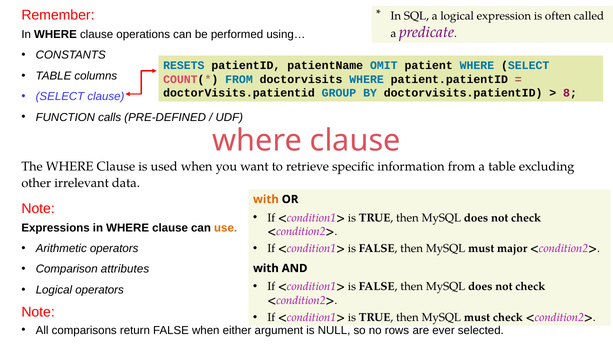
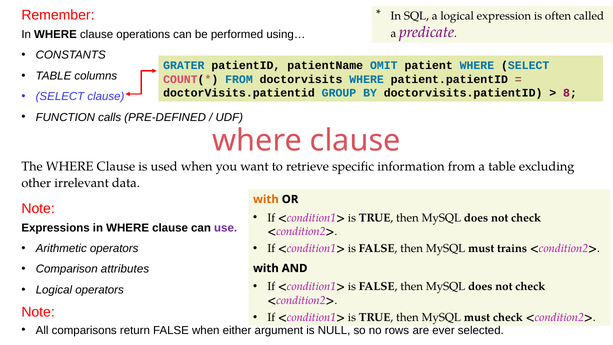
RESETS: RESETS -> GRATER (184, 65)
use colour: orange -> purple (226, 228)
major: major -> trains (512, 248)
